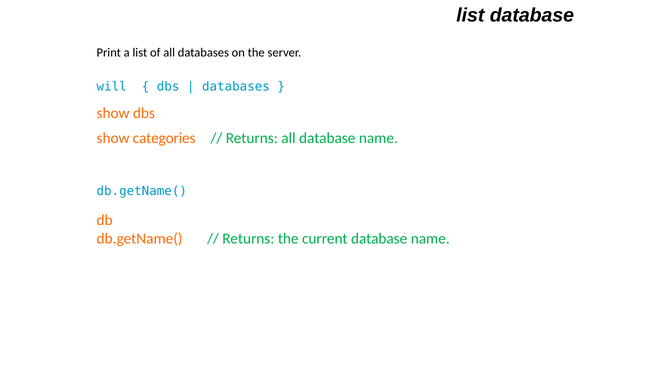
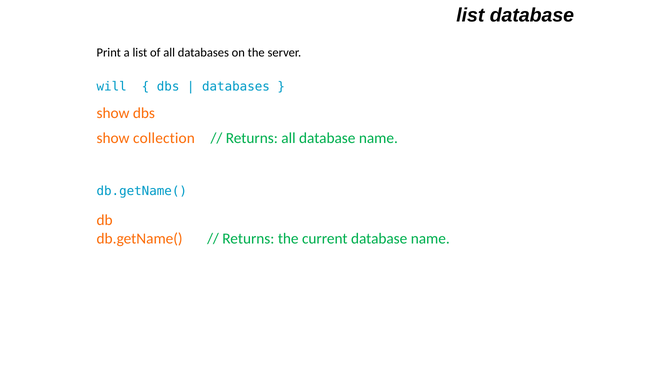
categories: categories -> collection (164, 138)
